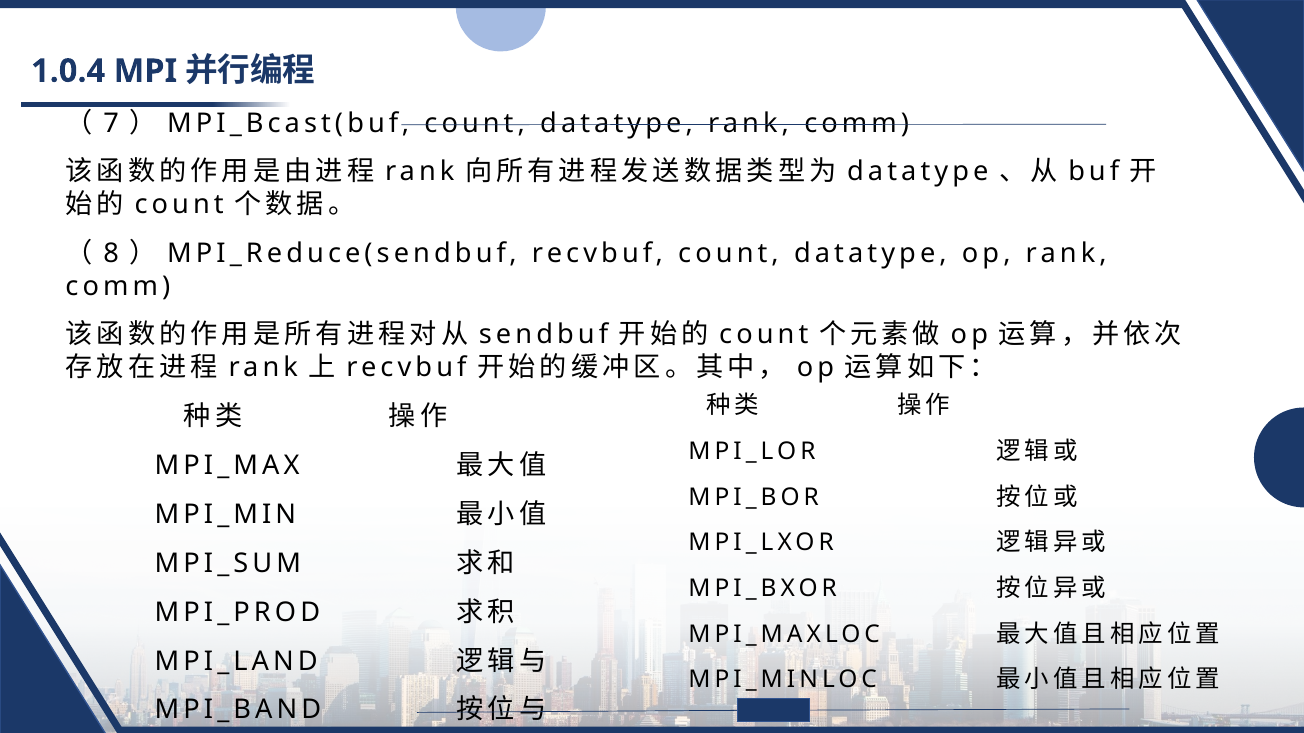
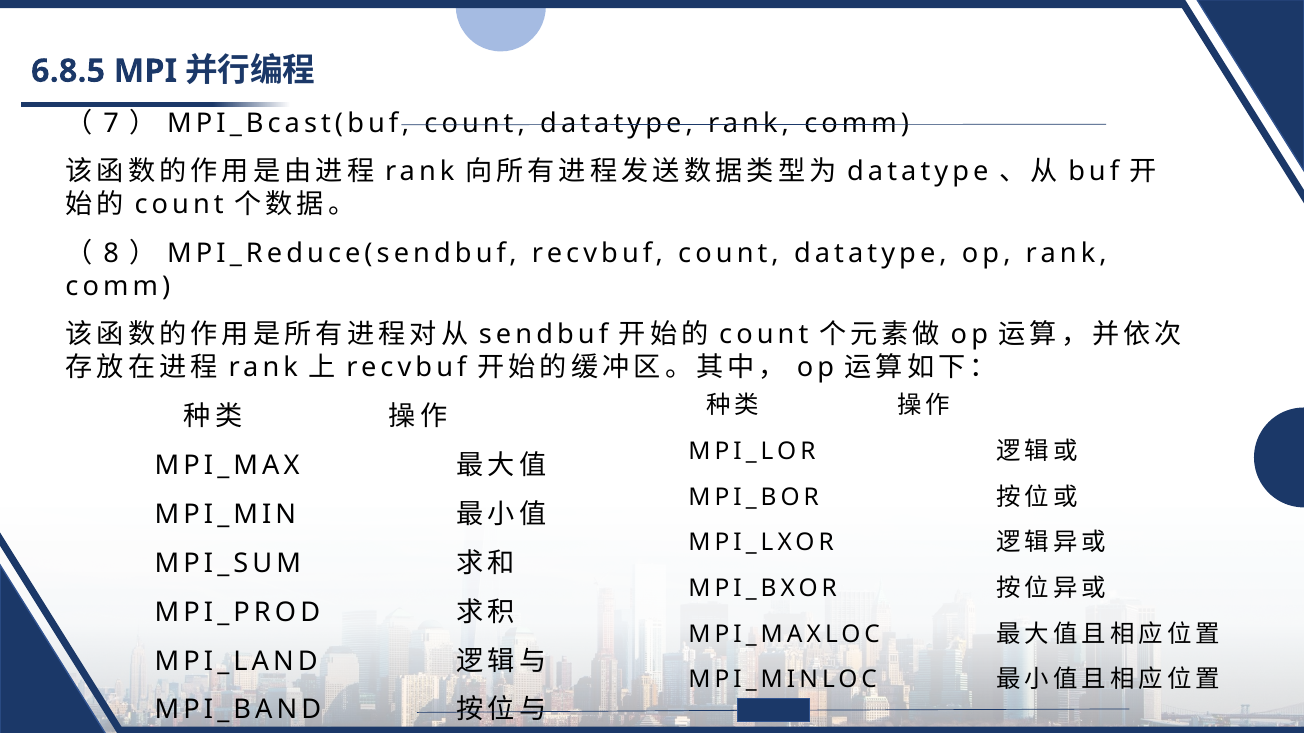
1.0.4: 1.0.4 -> 6.8.5 (68, 71)
